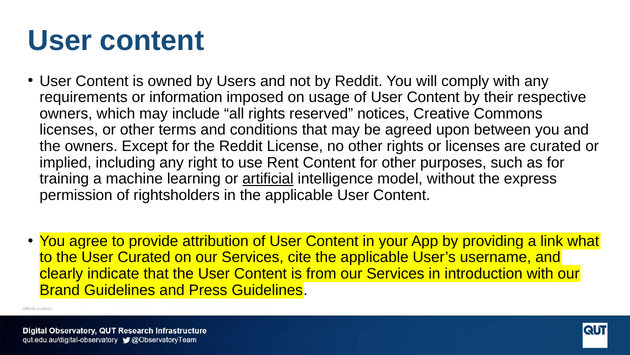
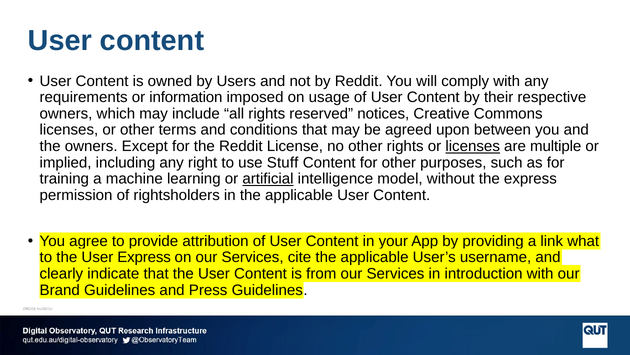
licenses underline: none -> present (473, 146)
are curated: curated -> multiple (556, 146)
Rent: Rent -> Stuff (283, 162)
User Curated: Curated -> Express (144, 257)
